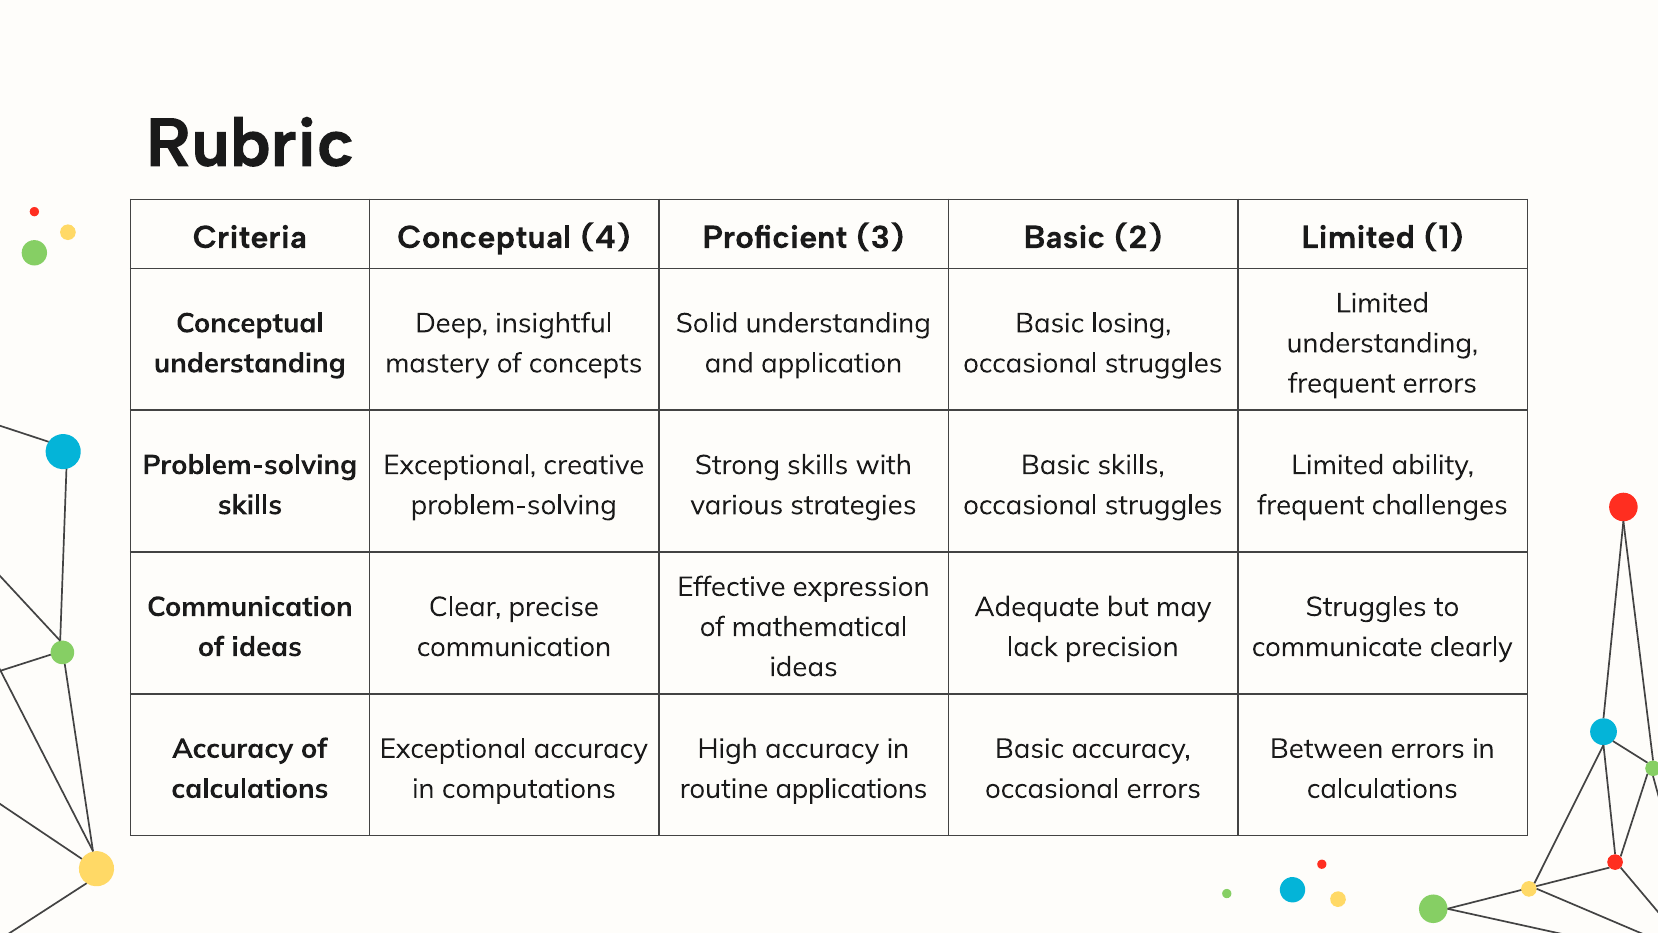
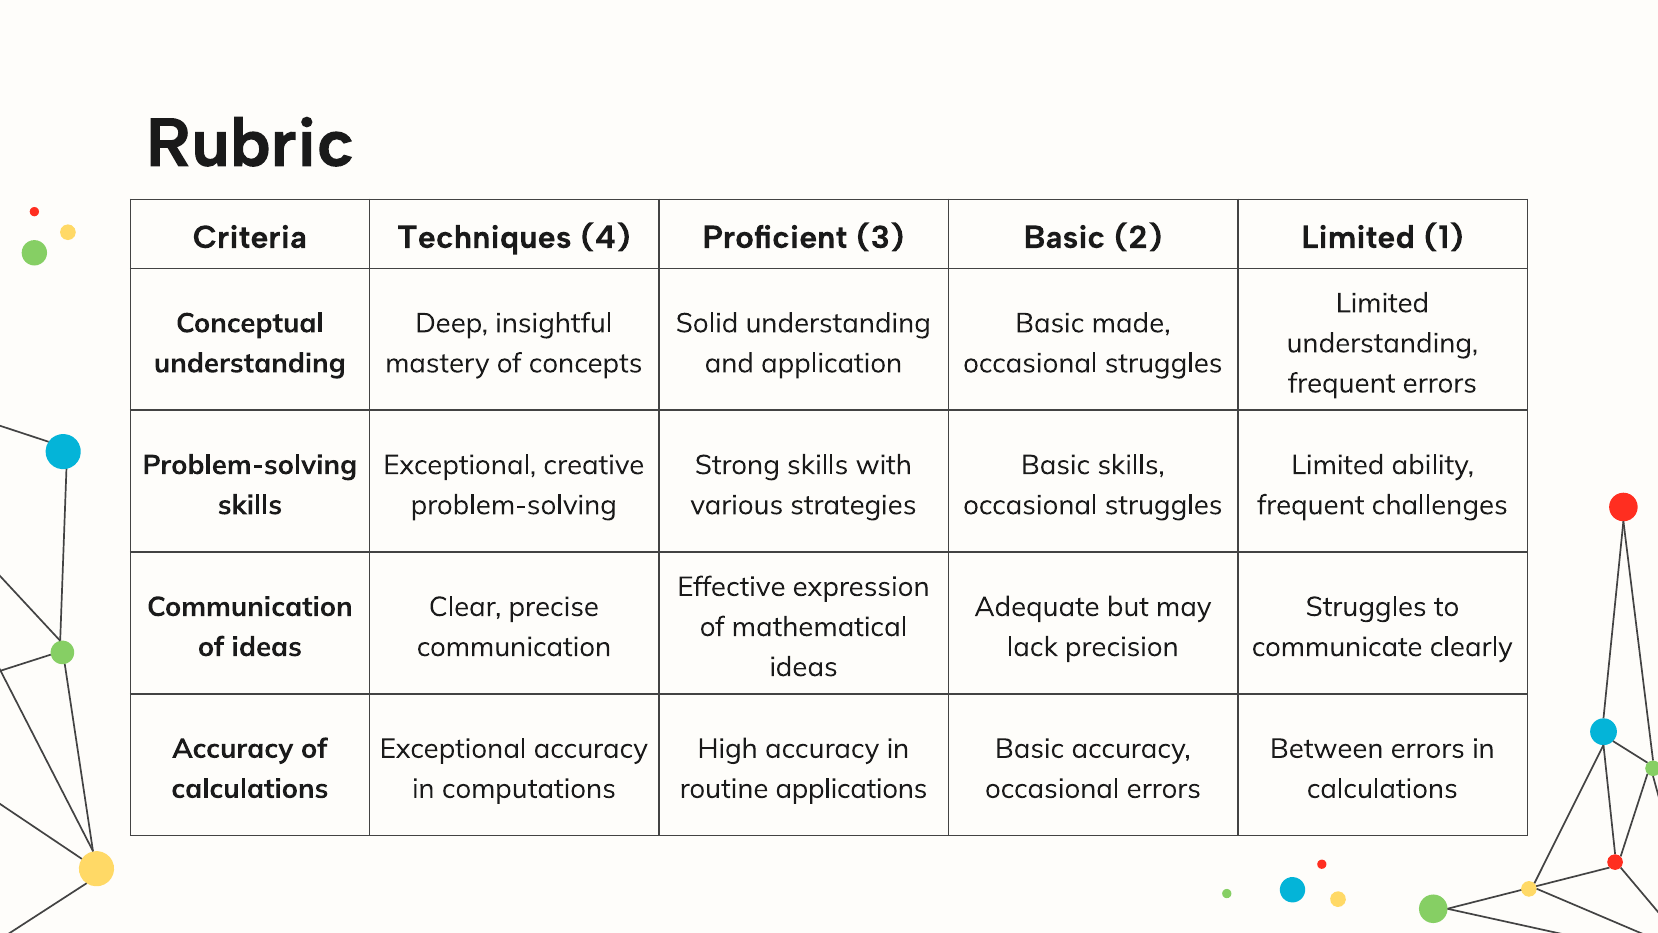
Criteria Conceptual: Conceptual -> Techniques (484, 237)
losing: losing -> made (1131, 323)
